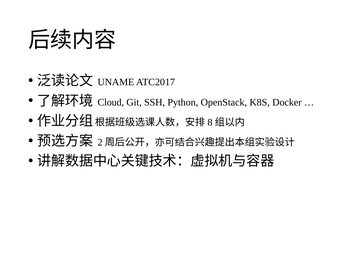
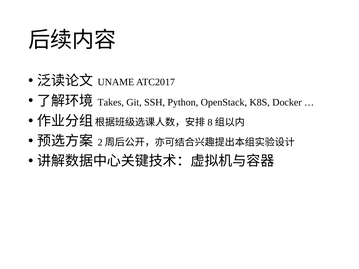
Cloud: Cloud -> Takes (111, 102)
